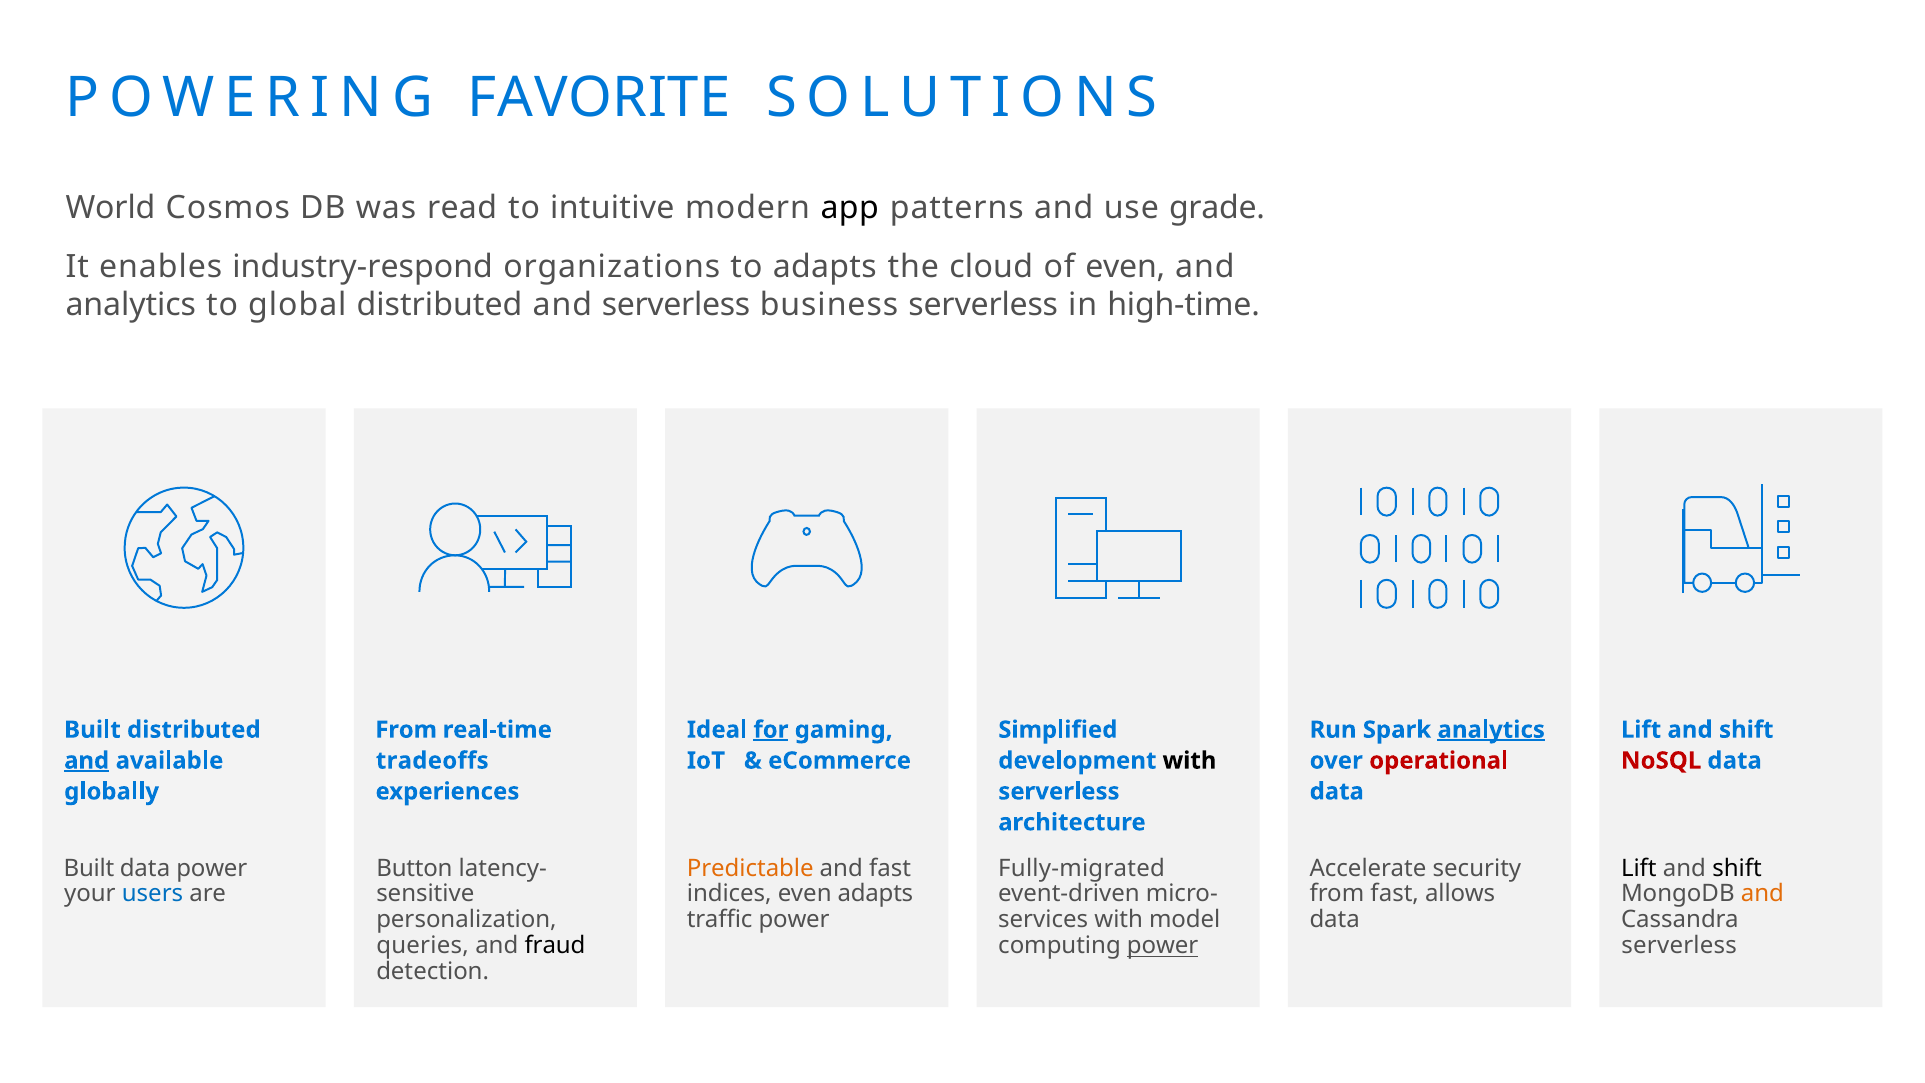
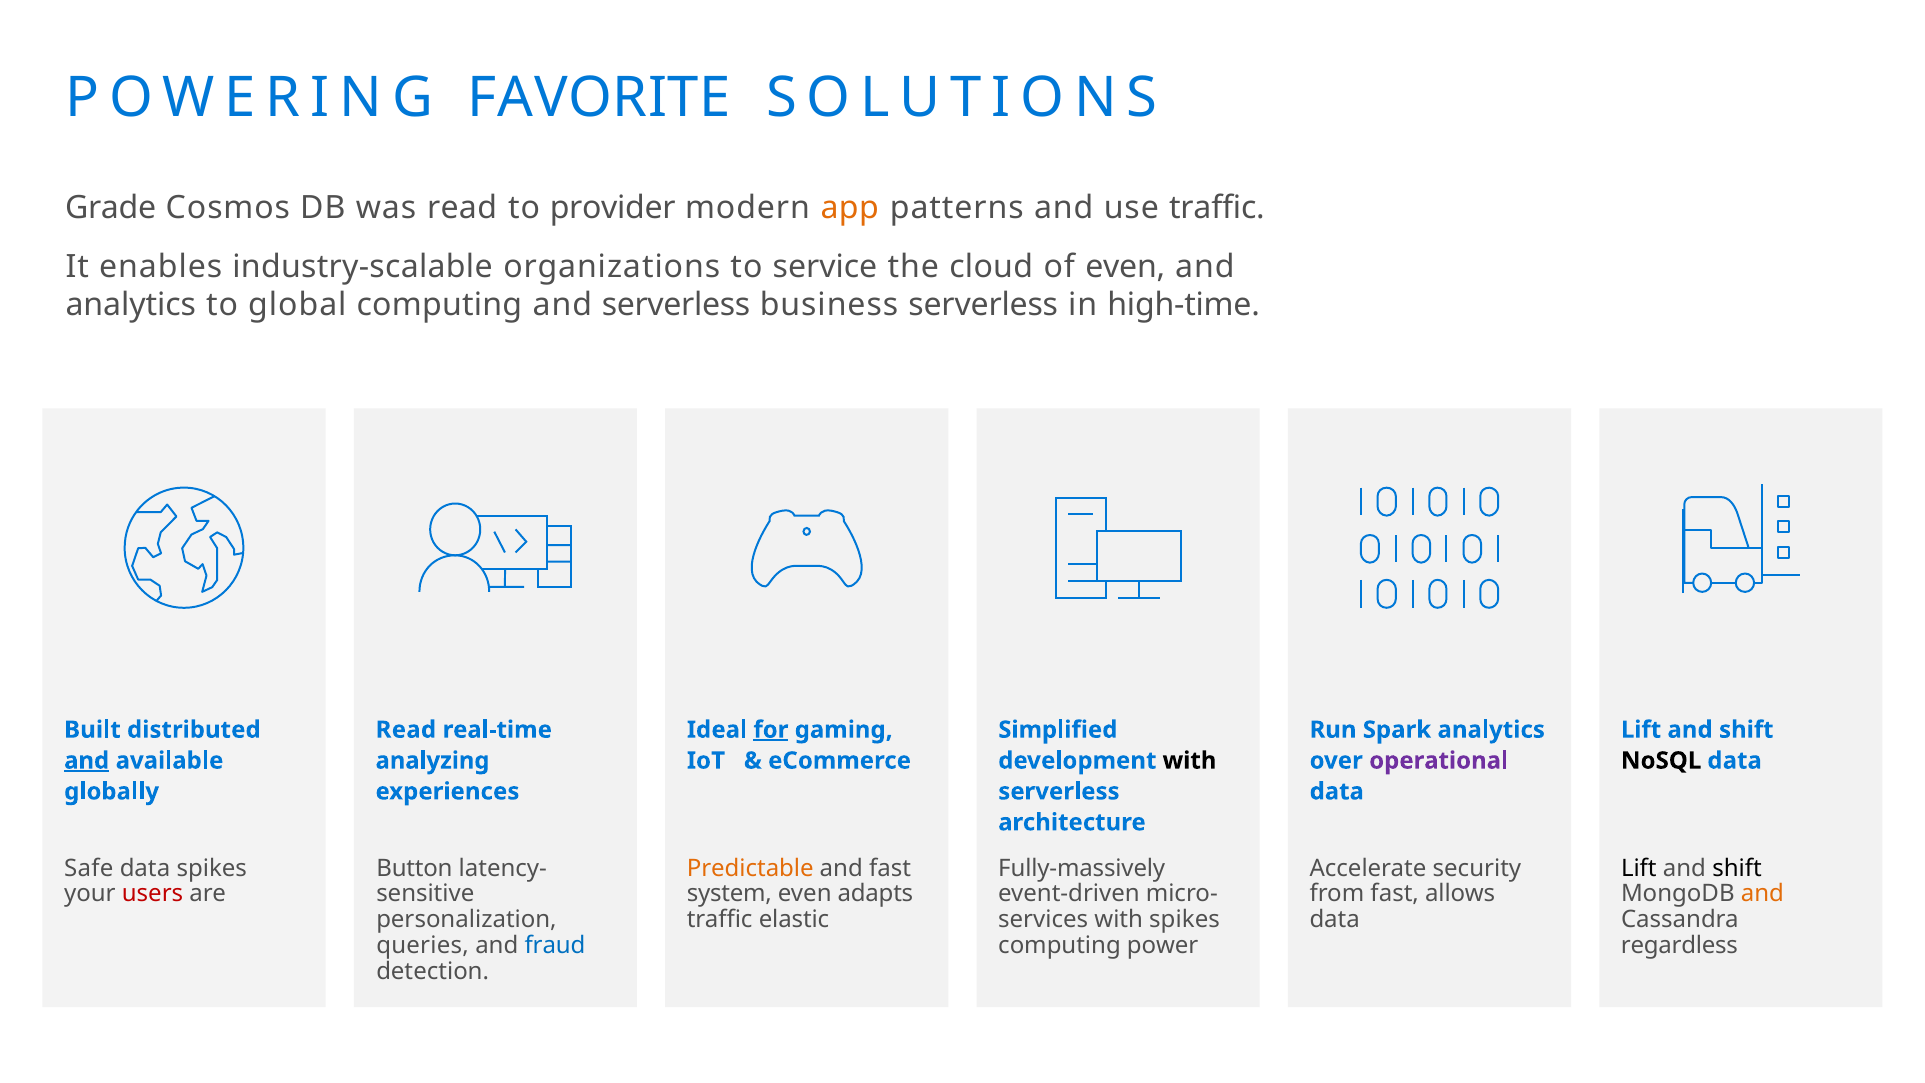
World: World -> Grade (111, 208)
intuitive: intuitive -> provider (613, 208)
app colour: black -> orange (850, 208)
use grade: grade -> traffic (1217, 208)
industry-respond: industry-respond -> industry-scalable (362, 267)
to adapts: adapts -> service (825, 267)
global distributed: distributed -> computing (439, 305)
From: From -> Read (406, 730)
analytics underline: present -> none (1491, 730)
tradeoffs: tradeoffs -> analyzing (432, 761)
operational colour: red -> purple (1439, 761)
NoSQL colour: red -> black (1661, 761)
Built: Built -> Safe (89, 868)
data power: power -> spikes (212, 868)
Fully-migrated: Fully-migrated -> Fully-massively (1082, 868)
users colour: blue -> red (153, 894)
indices: indices -> system (729, 894)
traffic power: power -> elastic (794, 920)
with model: model -> spikes (1185, 920)
fraud colour: black -> blue (555, 946)
power underline: present -> none (1163, 946)
serverless: serverless -> regardless (1679, 946)
